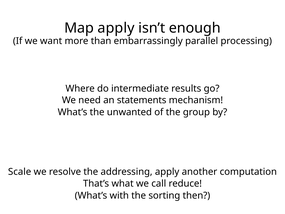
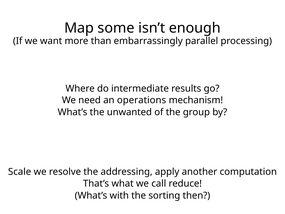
Map apply: apply -> some (116, 28)
statements: statements -> operations (142, 100)
